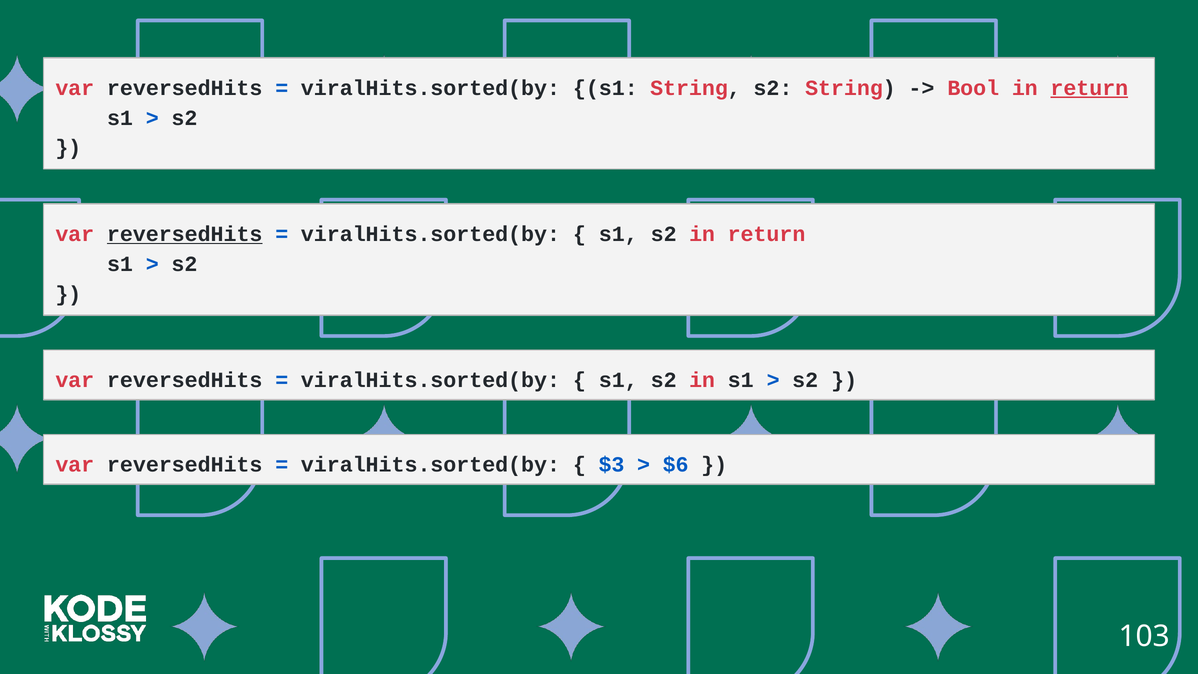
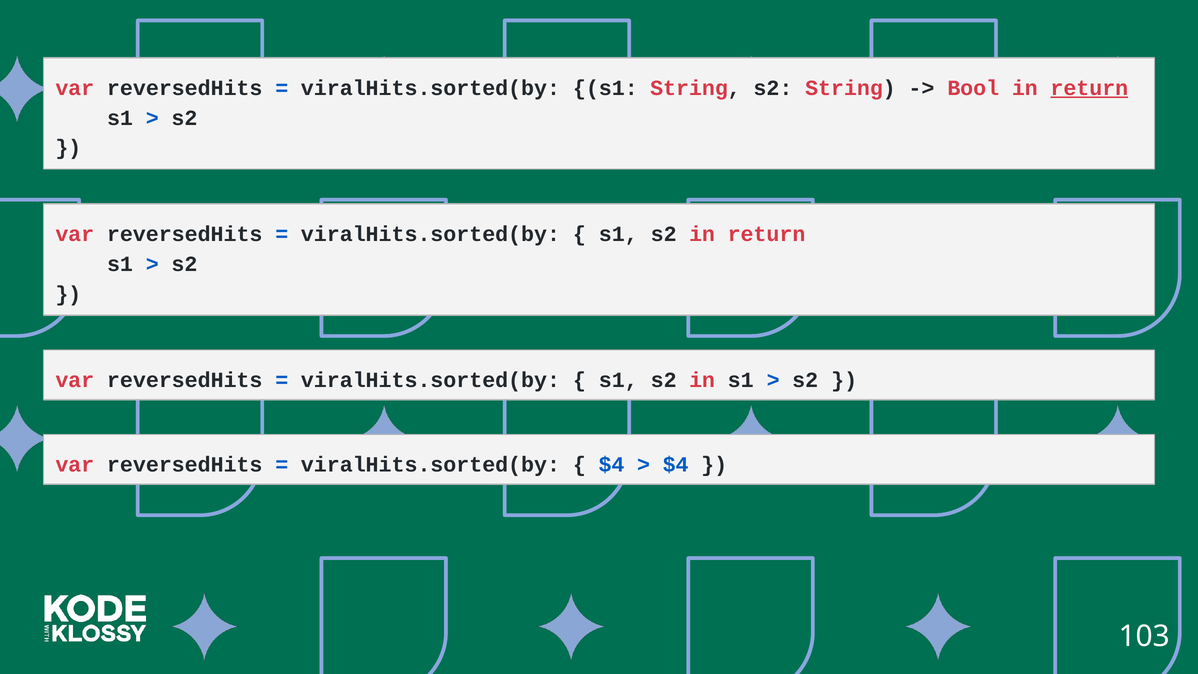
reversedHits underline: present -> none (185, 234)
$3: $3 -> $4 (611, 465)
$6: $6 -> $4 (676, 465)
